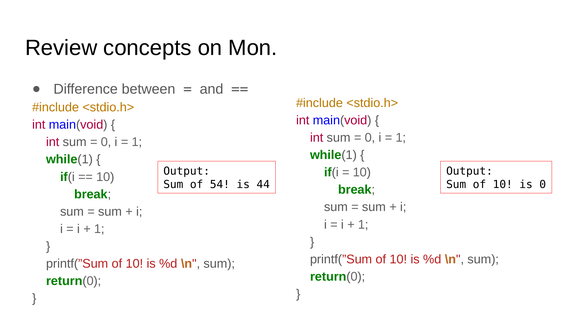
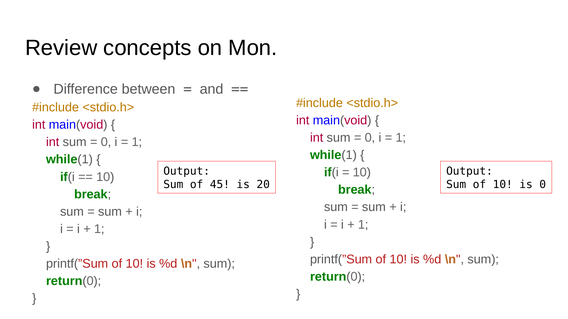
54: 54 -> 45 (220, 185)
44: 44 -> 20 (263, 185)
